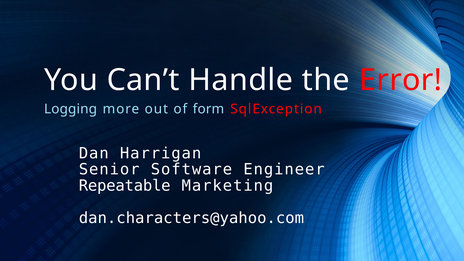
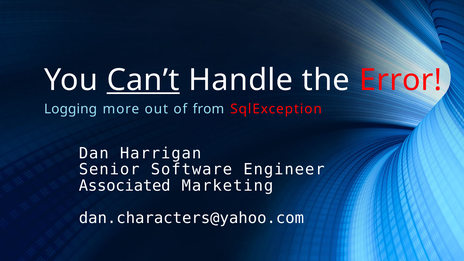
Can’t underline: none -> present (143, 80)
form: form -> from (208, 109)
Repeatable: Repeatable -> Associated (125, 186)
